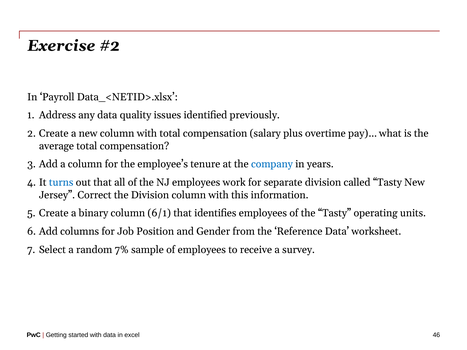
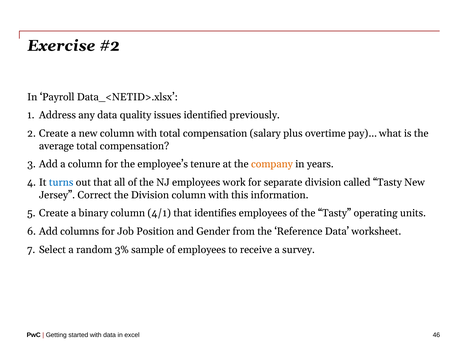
company colour: blue -> orange (272, 164)
6/1: 6/1 -> 4/1 (159, 213)
7%: 7% -> 3% (122, 250)
